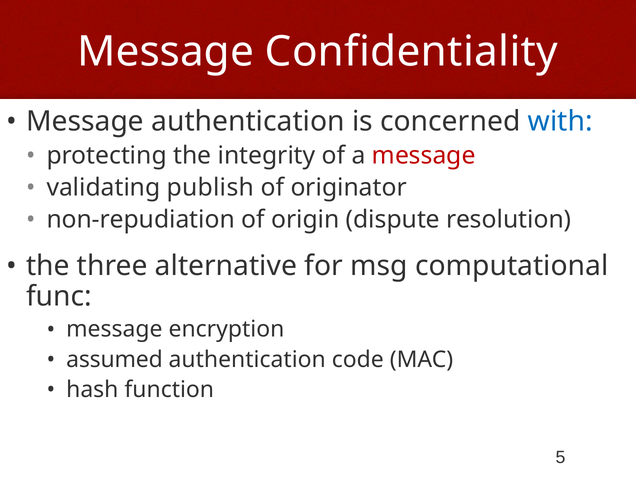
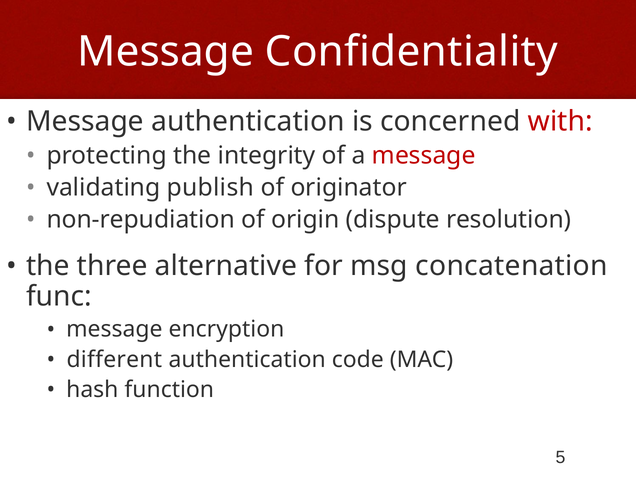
with colour: blue -> red (560, 122)
computational: computational -> concatenation (512, 266)
assumed: assumed -> different (114, 359)
